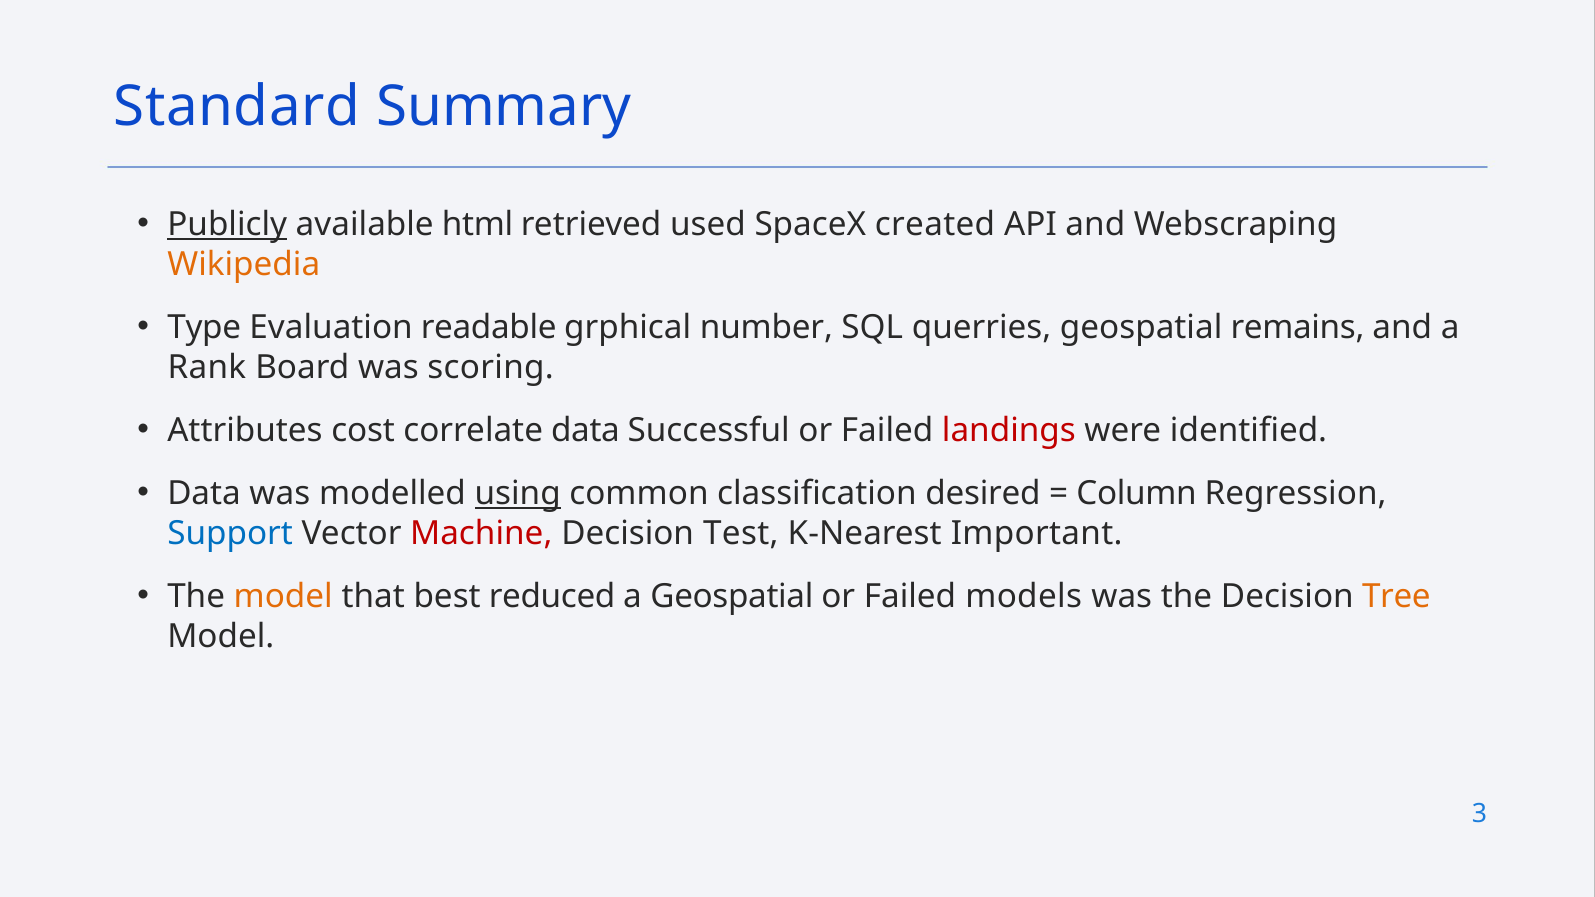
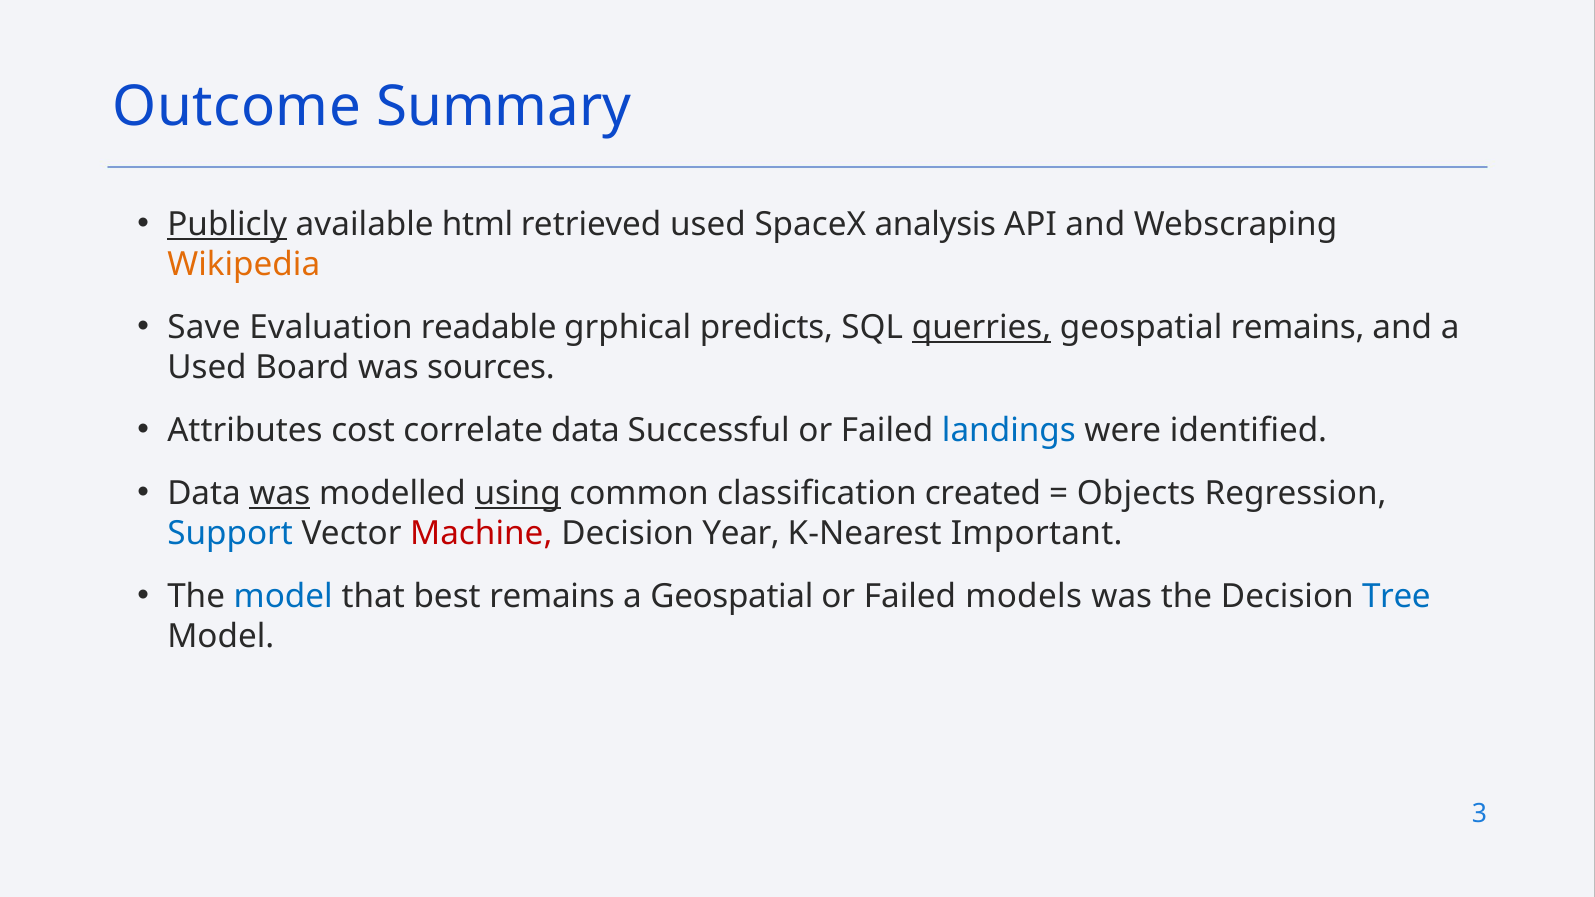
Standard: Standard -> Outcome (237, 107)
created: created -> analysis (935, 225)
Type: Type -> Save (204, 328)
number: number -> predicts (766, 328)
querries underline: none -> present (982, 328)
Rank: Rank -> Used (207, 368)
scoring: scoring -> sources (491, 368)
landings colour: red -> blue (1009, 431)
was underline: none -> present (280, 494)
desired: desired -> created (983, 494)
Column: Column -> Objects (1136, 494)
Test: Test -> Year (741, 534)
model colour: orange -> blue (283, 597)
best reduced: reduced -> remains (552, 597)
Tree colour: orange -> blue (1396, 597)
